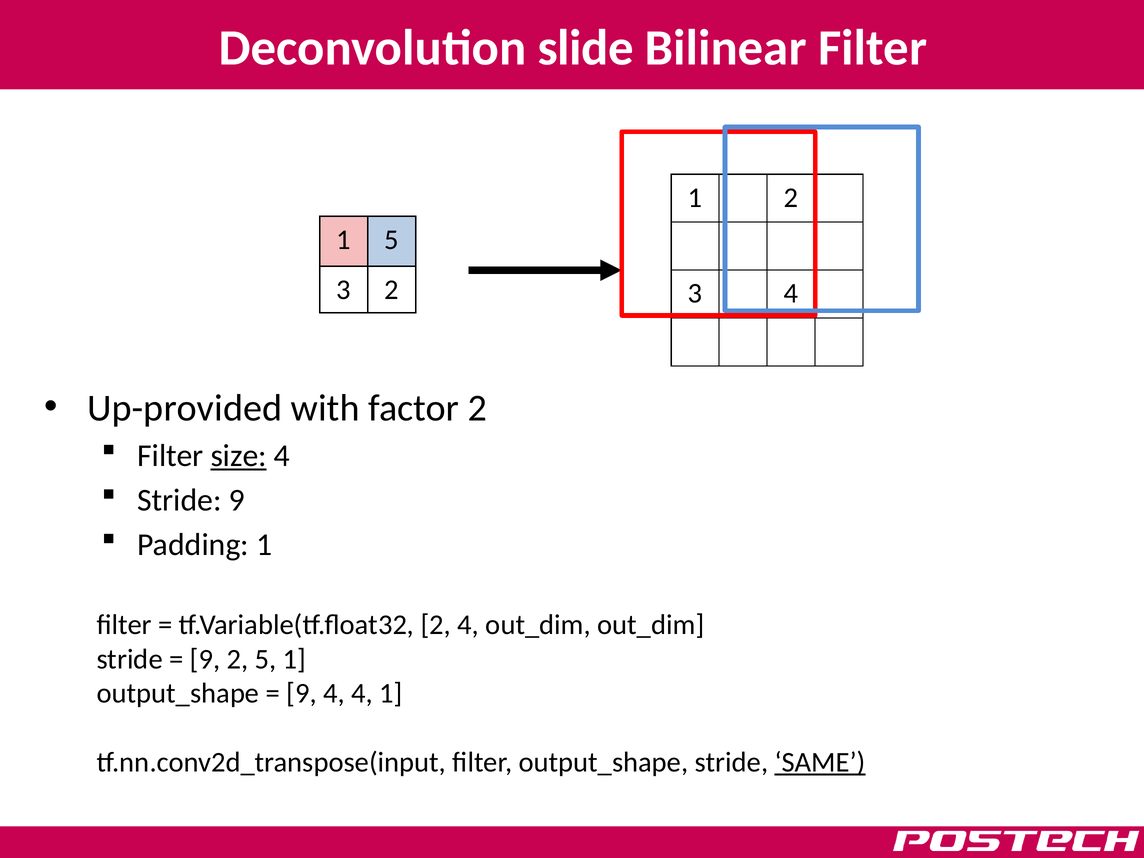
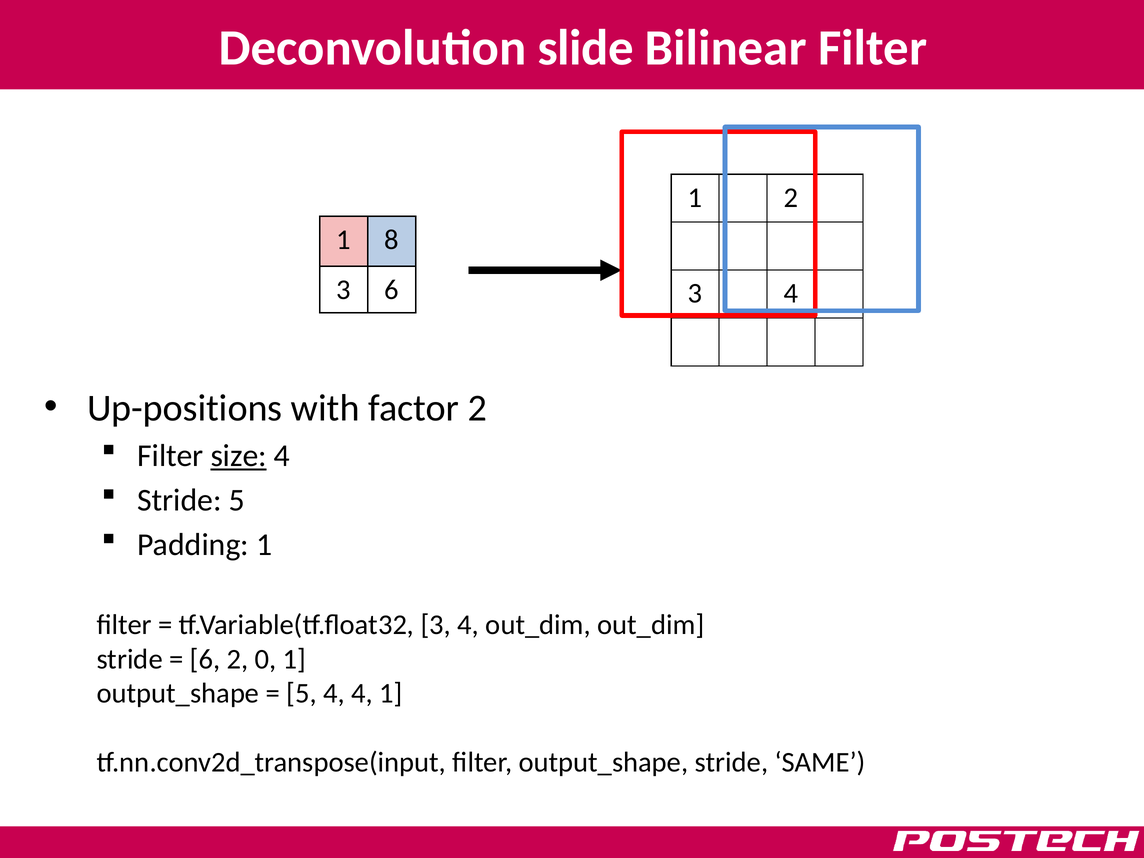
1 5: 5 -> 8 (392, 240)
3 2: 2 -> 6 (392, 290)
Up-provided: Up-provided -> Up-positions (185, 408)
Stride 9: 9 -> 5 (237, 500)
tf.Variable(tf.float32 2: 2 -> 3 (436, 625)
9: 9 -> 6 (205, 659)
2 5: 5 -> 0 (265, 659)
9: 9 -> 5 (302, 694)
SAME underline: present -> none (820, 762)
